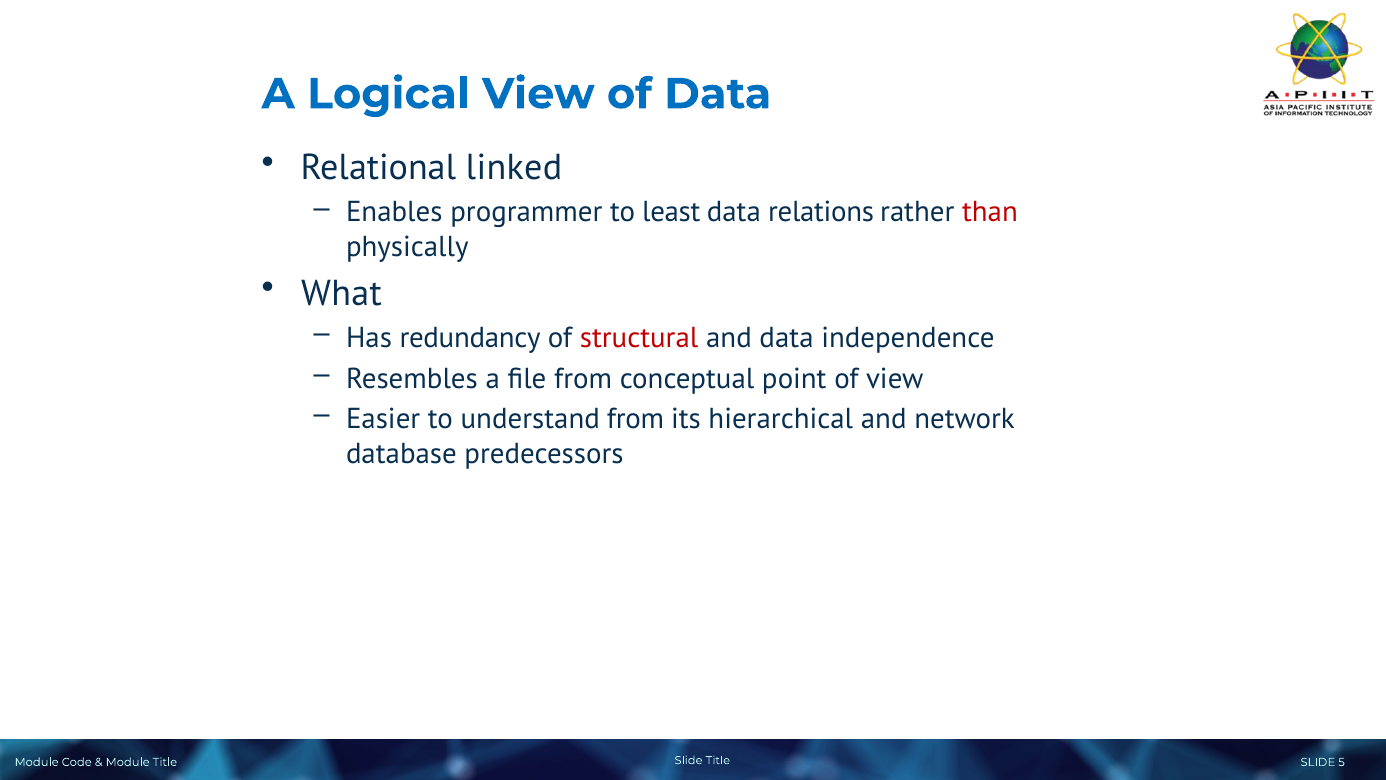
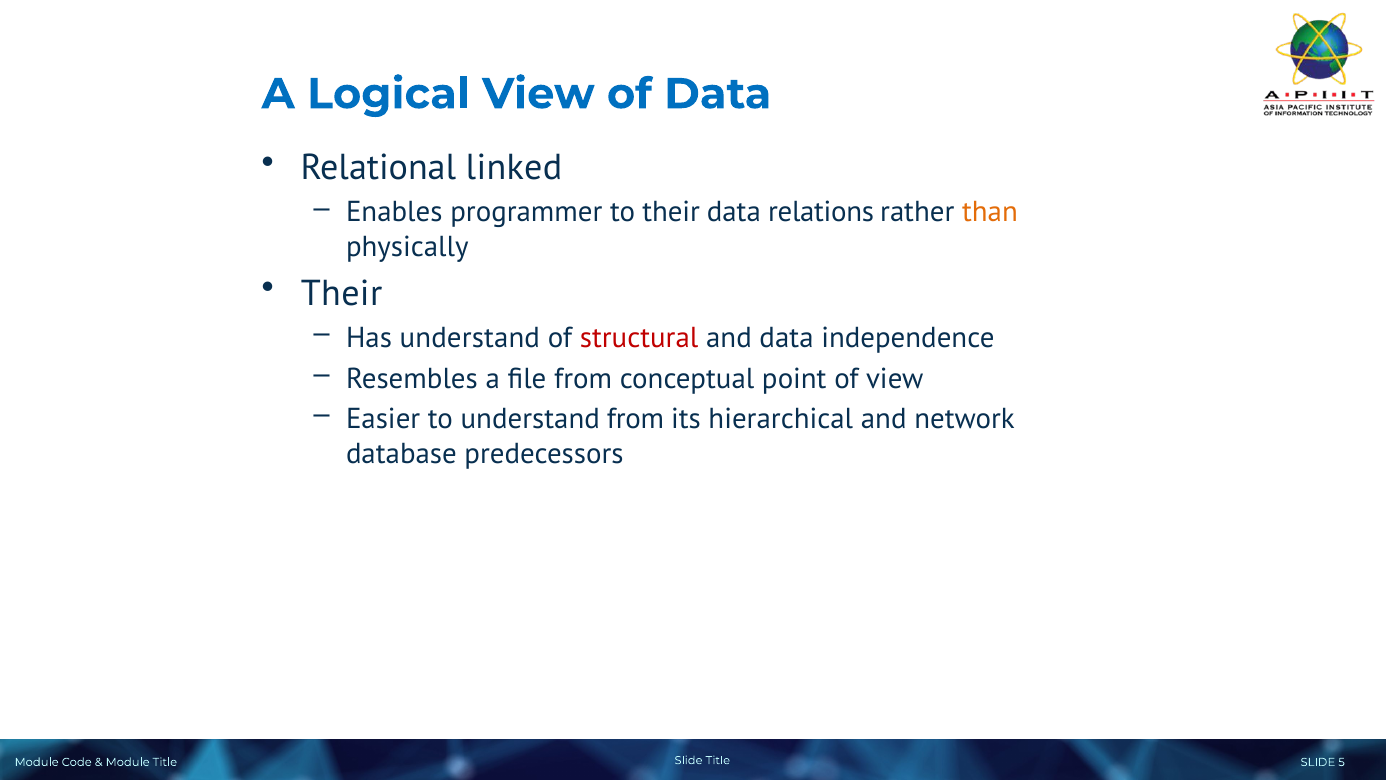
to least: least -> their (671, 212)
than colour: red -> orange (990, 212)
What: What -> Their (342, 294)
Has redundancy: redundancy -> understand (470, 338)
